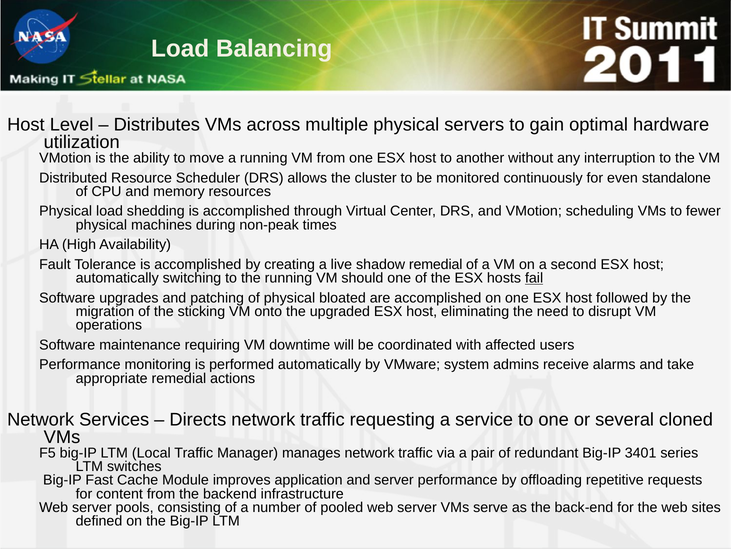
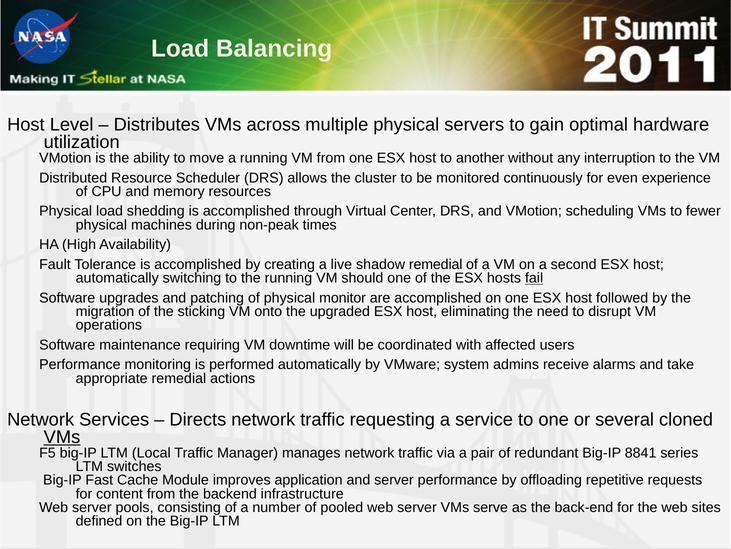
standalone: standalone -> experience (676, 178)
bloated: bloated -> monitor (343, 298)
VMs underline: none -> present (62, 436)
3401: 3401 -> 8841 (641, 452)
